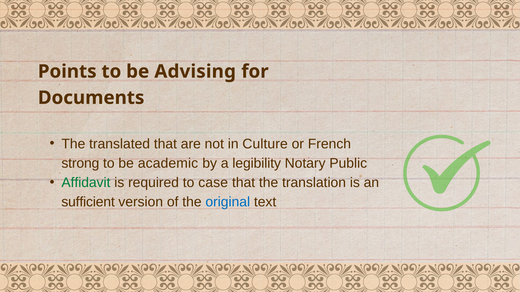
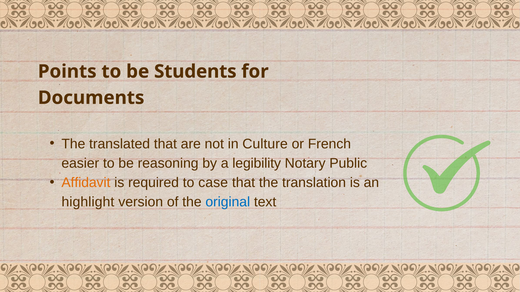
Advising: Advising -> Students (195, 72)
strong: strong -> easier (80, 163)
academic: academic -> reasoning (168, 163)
Affidavit colour: green -> orange (86, 183)
sufficient: sufficient -> highlight (88, 202)
